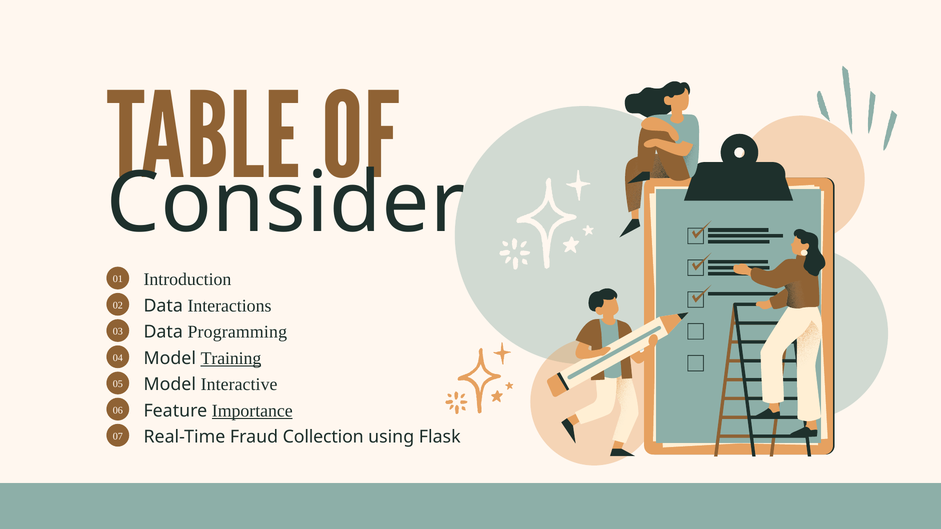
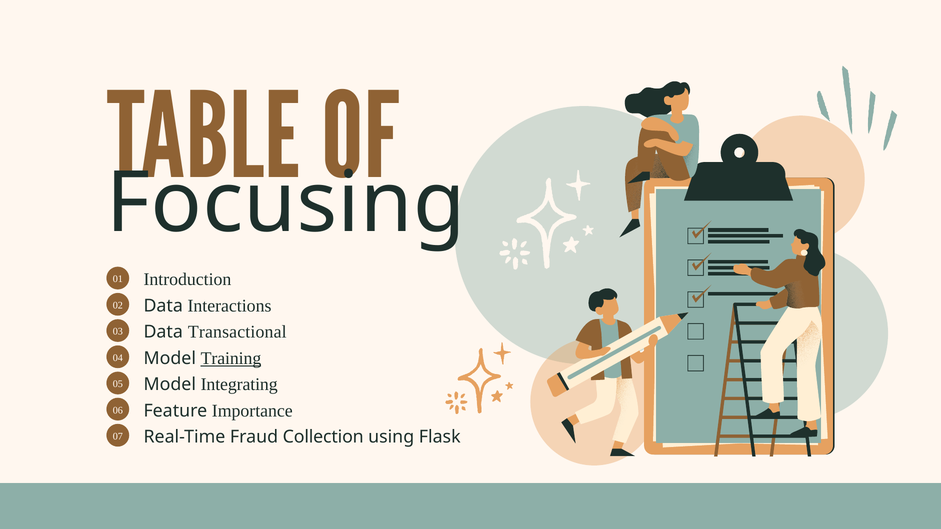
Consider: Consider -> Focusing (286, 203)
Programming: Programming -> Transactional (237, 332)
Interactive: Interactive -> Integrating (239, 385)
Importance underline: present -> none (252, 411)
